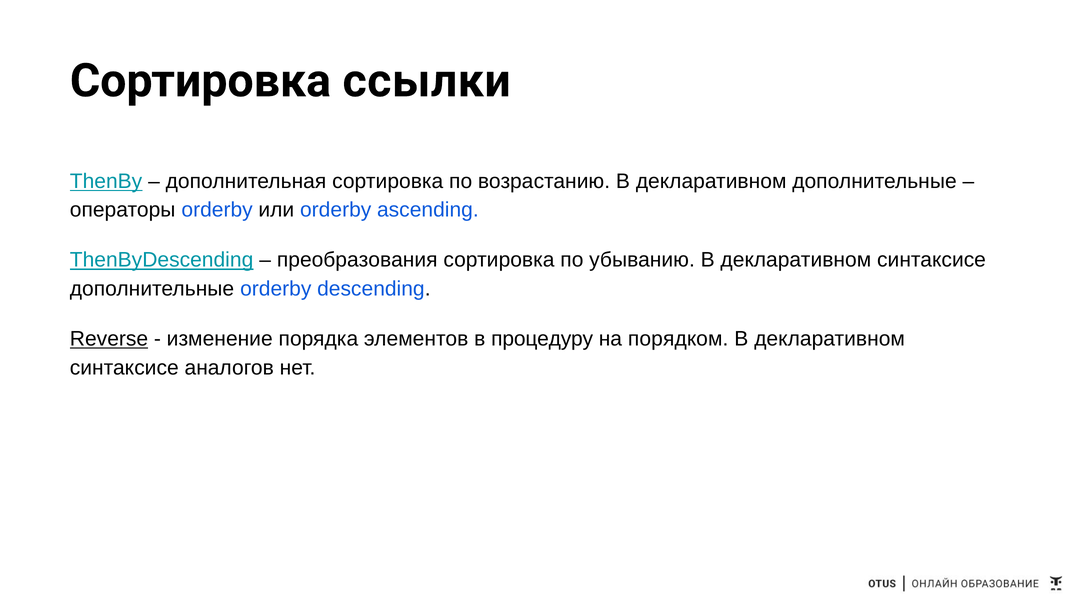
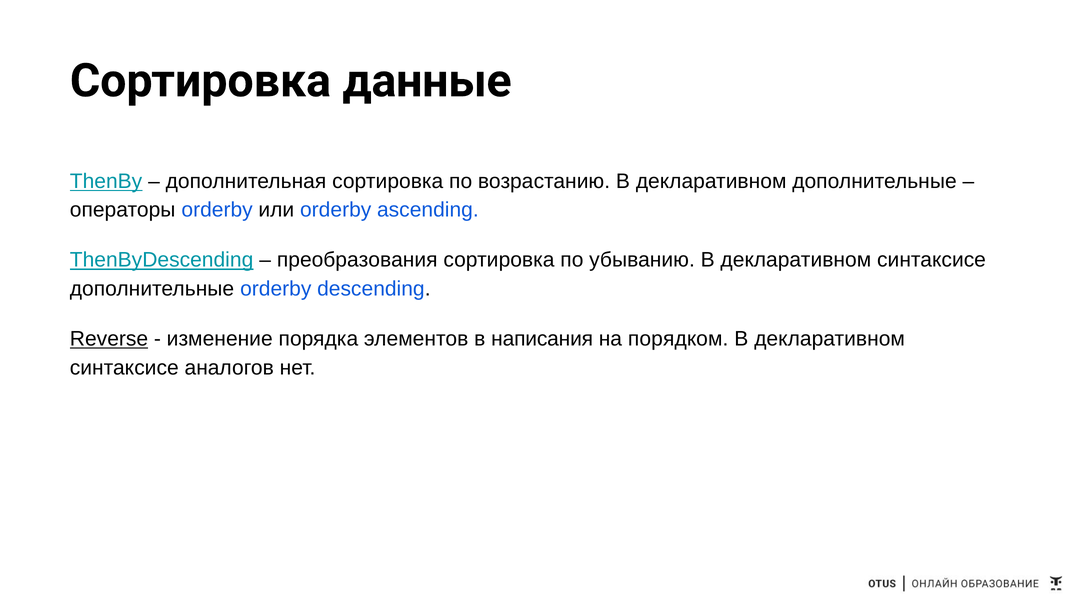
ссылки: ссылки -> данные (427, 81)
процедуру: процедуру -> написания (542, 339)
